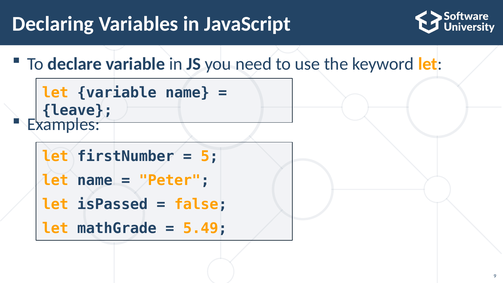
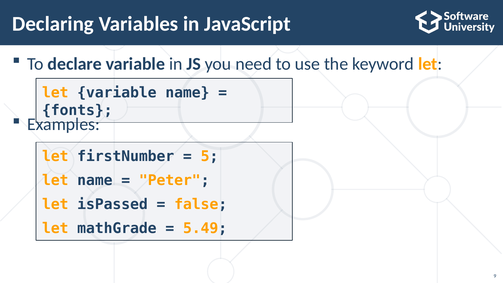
leave: leave -> fonts (77, 110)
